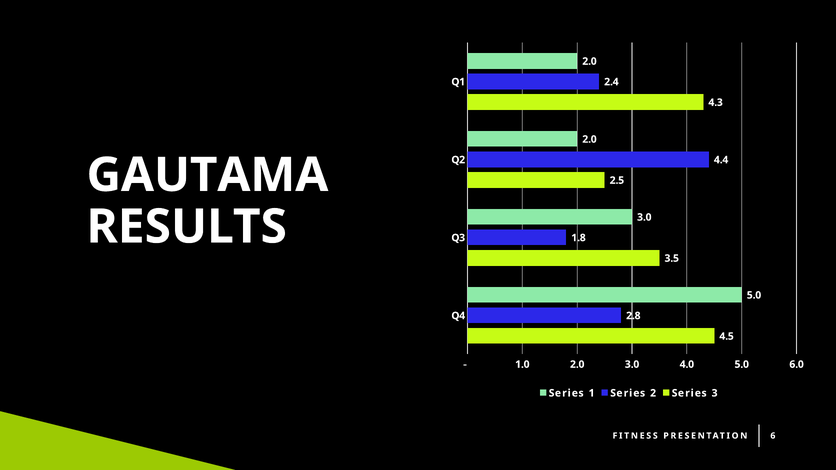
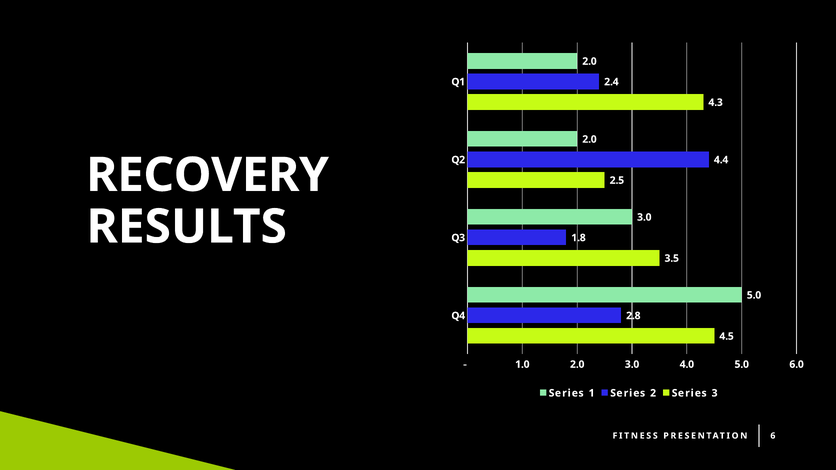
GAUTAMA: GAUTAMA -> RECOVERY (208, 175)
